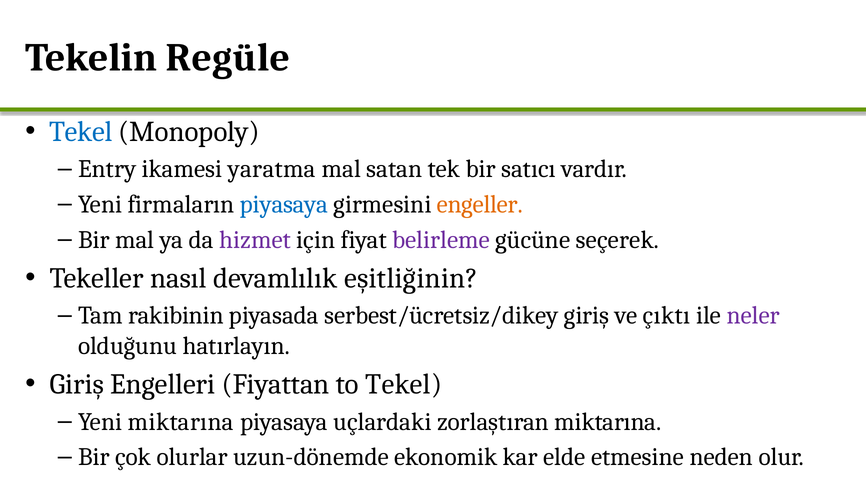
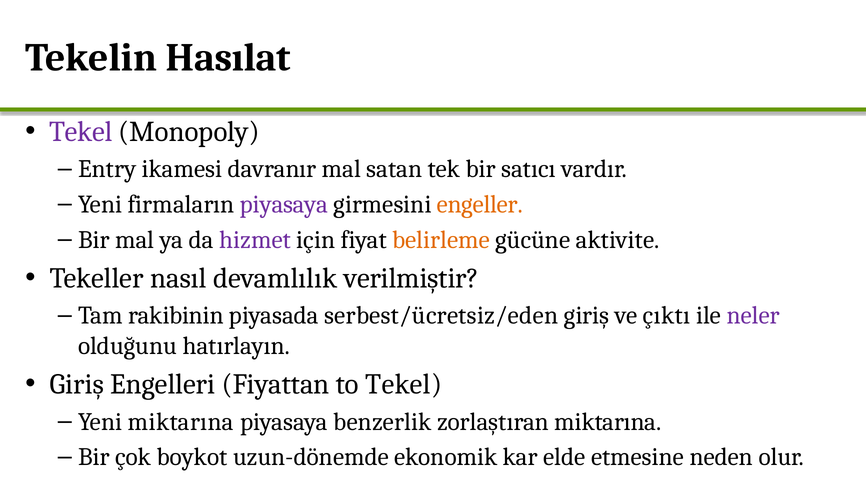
Regüle: Regüle -> Hasılat (228, 58)
Tekel colour: blue -> purple (81, 132)
yaratma: yaratma -> davranır (272, 169)
piyasaya colour: blue -> purple (284, 204)
belirleme colour: purple -> orange (441, 240)
seçerek: seçerek -> aktivite (618, 240)
eşitliğinin: eşitliğinin -> verilmiştir (411, 278)
serbest/ücretsiz/dikey: serbest/ücretsiz/dikey -> serbest/ücretsiz/eden (441, 316)
uçlardaki: uçlardaki -> benzerlik (382, 422)
olurlar: olurlar -> boykot (192, 457)
